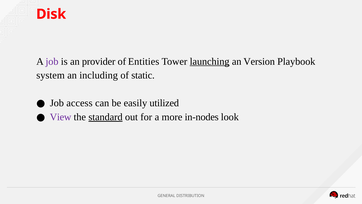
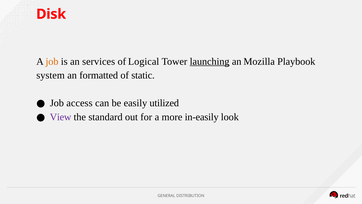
job colour: purple -> orange (52, 61)
provider: provider -> services (99, 61)
Entities: Entities -> Logical (144, 61)
Version: Version -> Mozilla (259, 61)
including: including -> formatted (99, 75)
standard underline: present -> none (105, 117)
in-nodes: in-nodes -> in-easily (202, 117)
